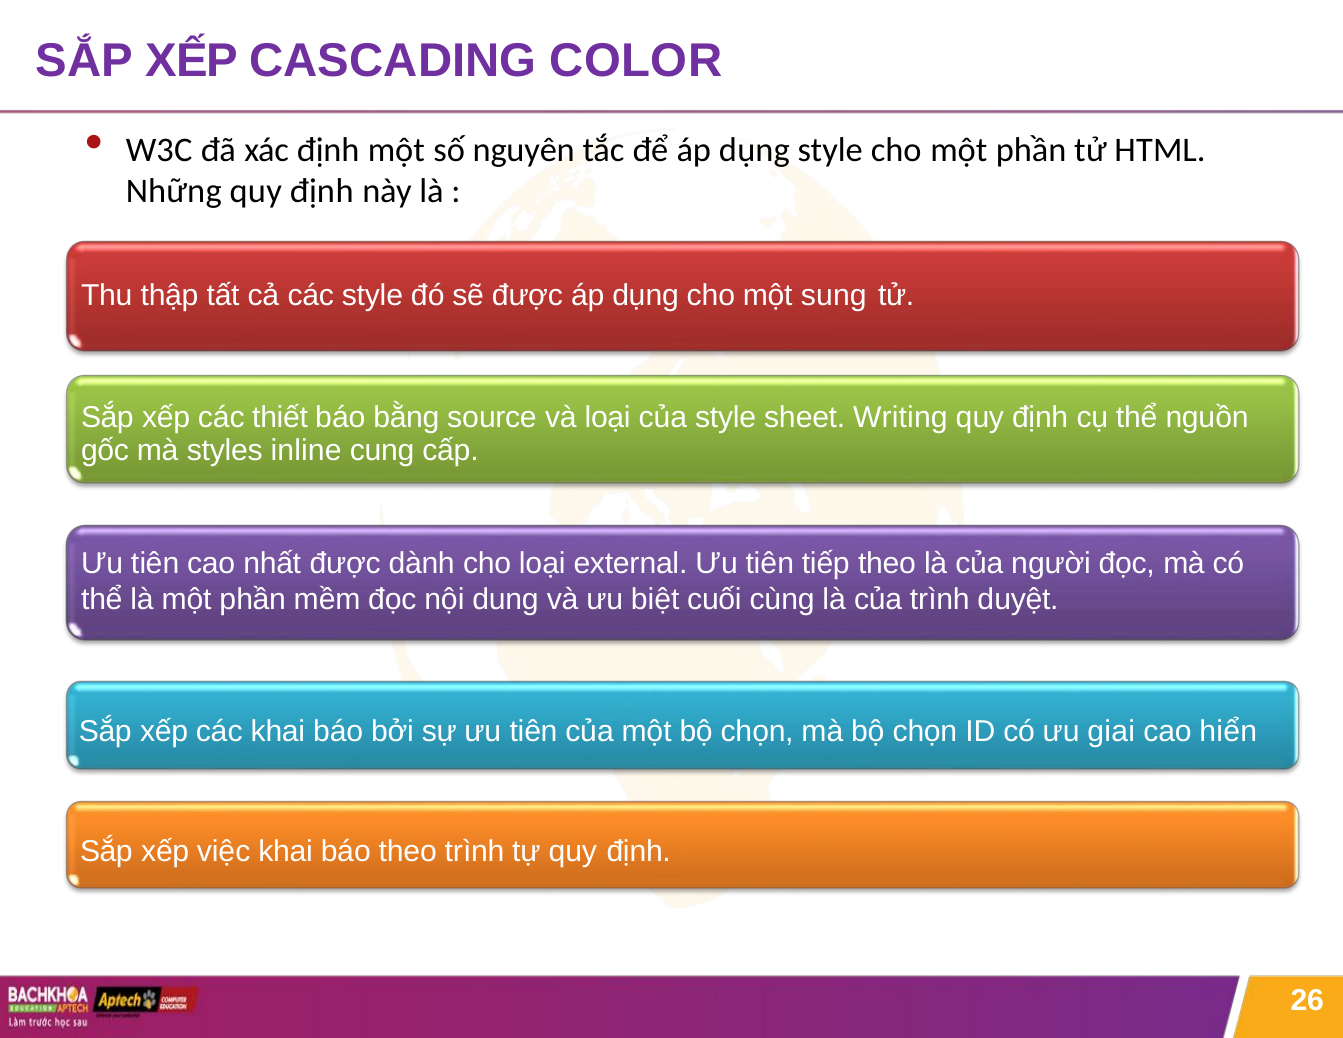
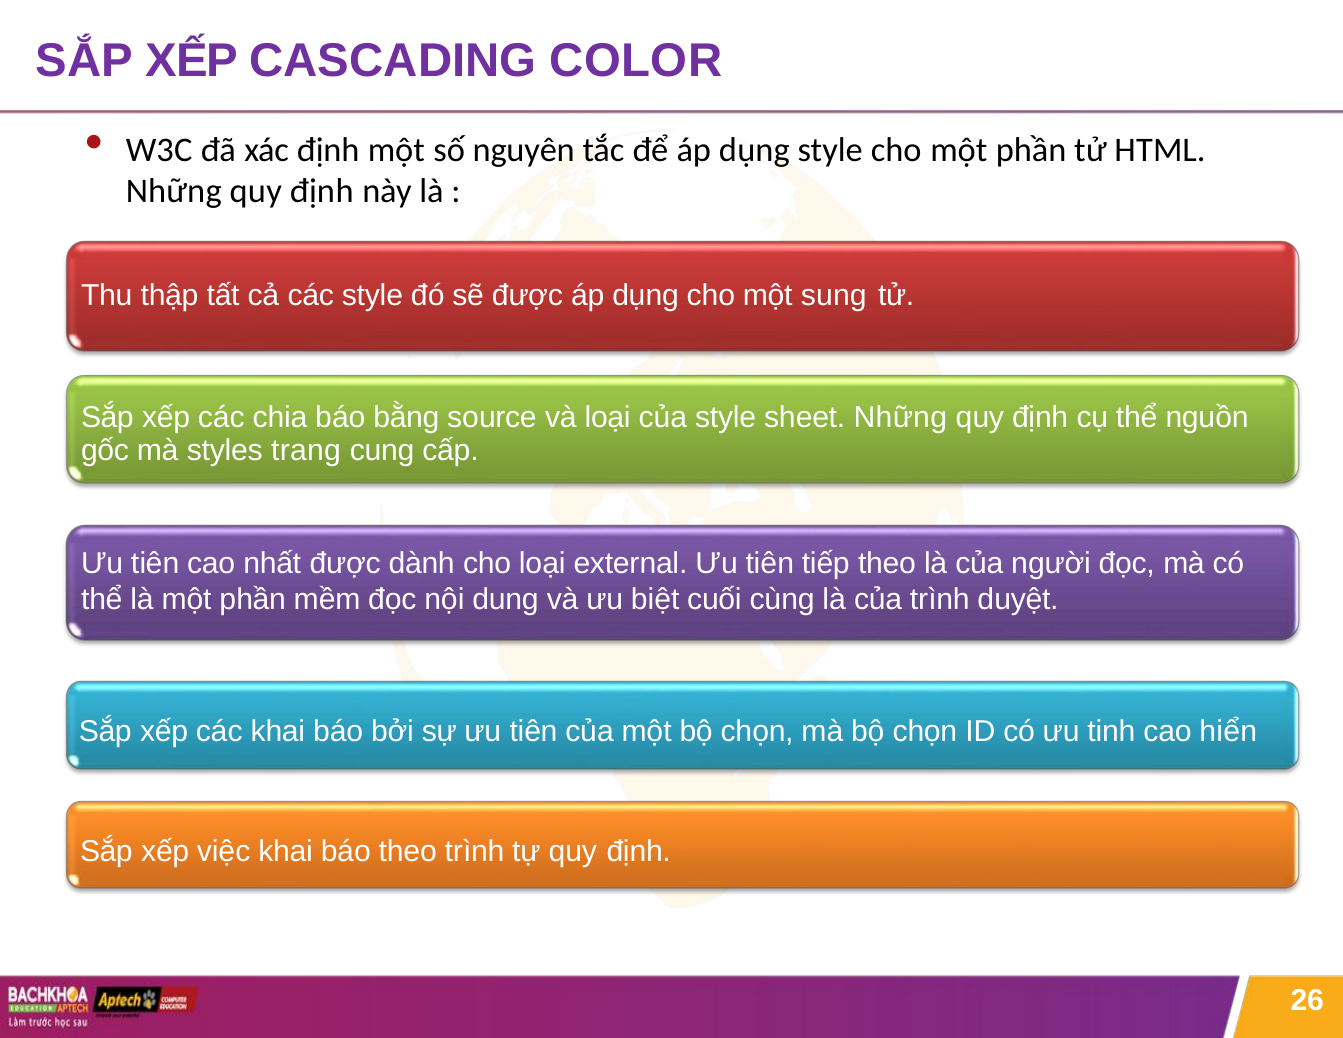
thiết: thiết -> chia (280, 417)
sheet Writing: Writing -> Những (900, 417)
inline: inline -> trang (306, 451)
giai: giai -> tinh (1111, 731)
